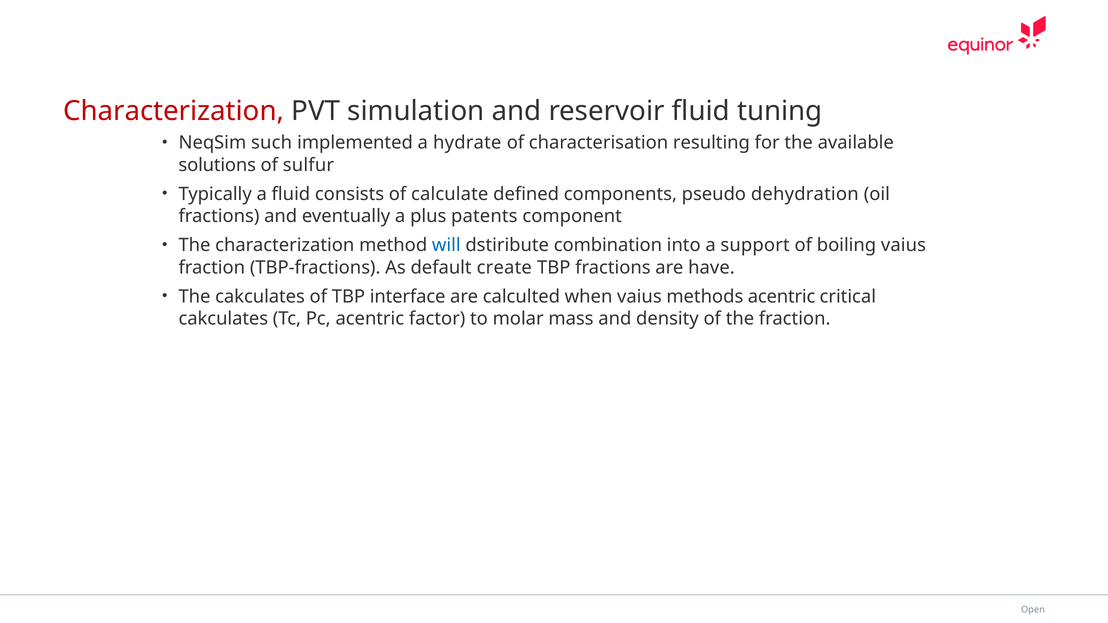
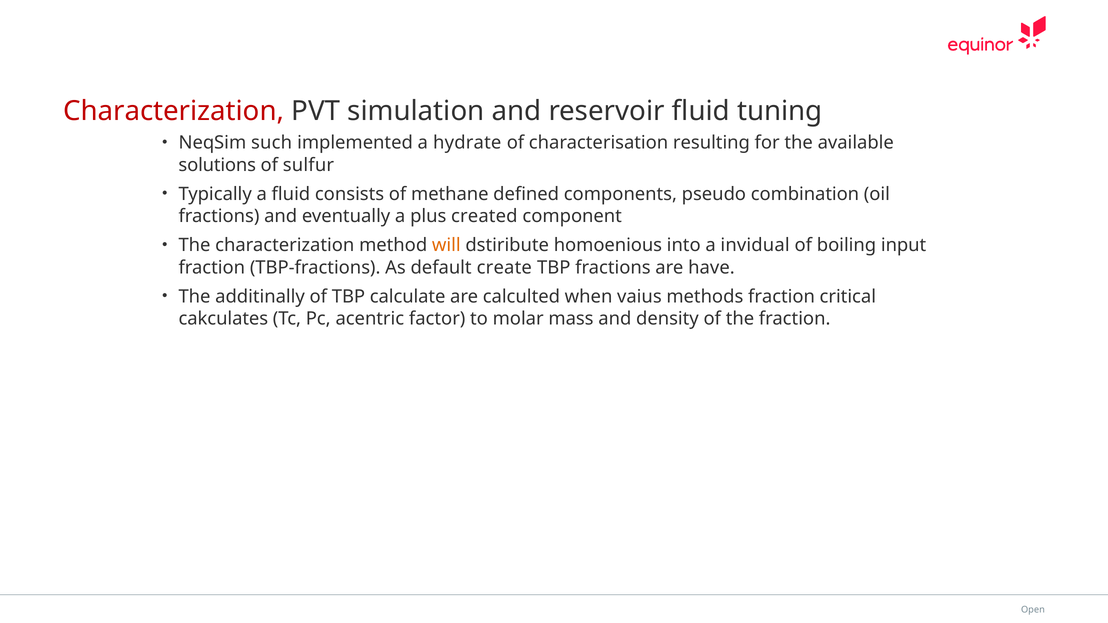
calculate: calculate -> methane (450, 194)
dehydration: dehydration -> combination (805, 194)
patents: patents -> created (484, 216)
will colour: blue -> orange (446, 245)
combination: combination -> homoenious (608, 245)
support: support -> invidual (755, 245)
boiling vaius: vaius -> input (904, 245)
The cakculates: cakculates -> additinally (260, 297)
interface: interface -> calculate (408, 297)
methods acentric: acentric -> fraction (781, 297)
